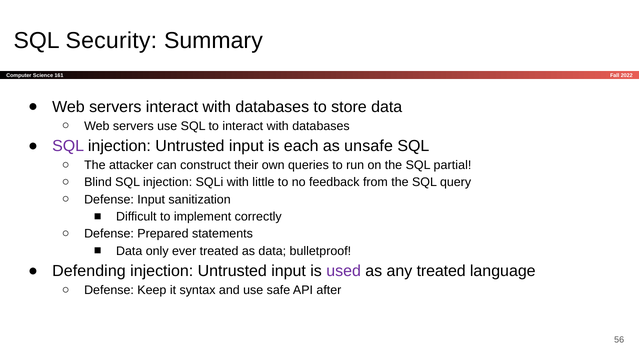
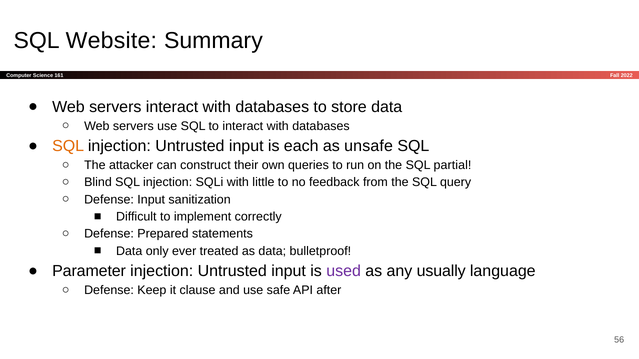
Security: Security -> Website (111, 41)
SQL colour: purple -> orange (68, 146)
Defending: Defending -> Parameter (89, 271)
any treated: treated -> usually (441, 271)
syntax: syntax -> clause (198, 290)
